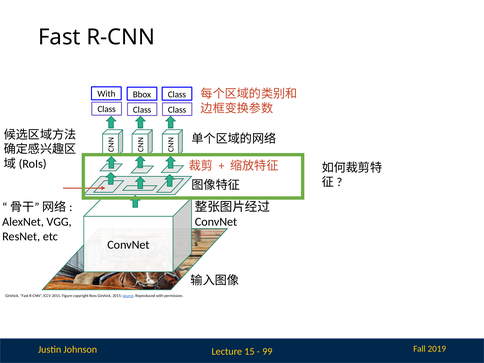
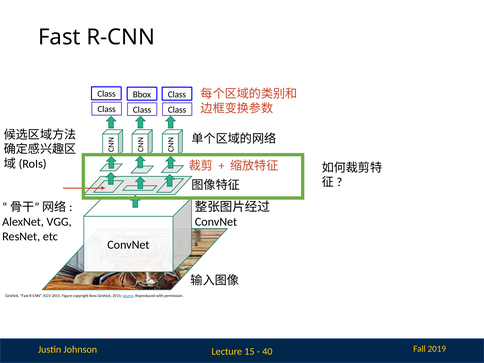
With: With -> Class (106, 94)
99: 99 -> 40 (267, 351)
